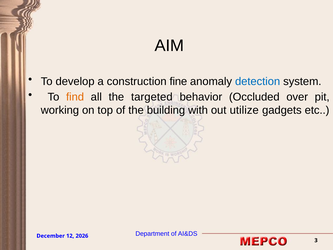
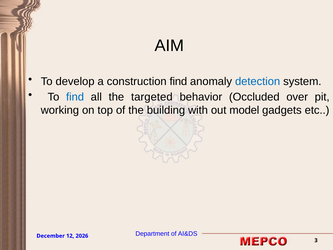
construction fine: fine -> find (178, 81)
find colour: orange -> blue (75, 97)
utilize: utilize -> model (244, 110)
